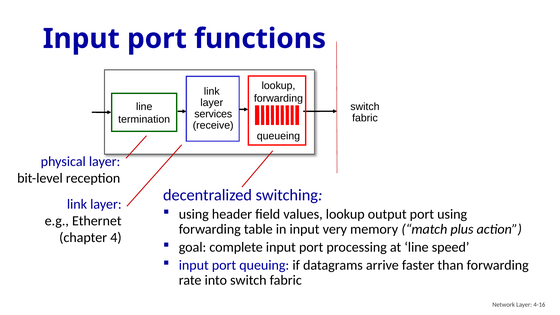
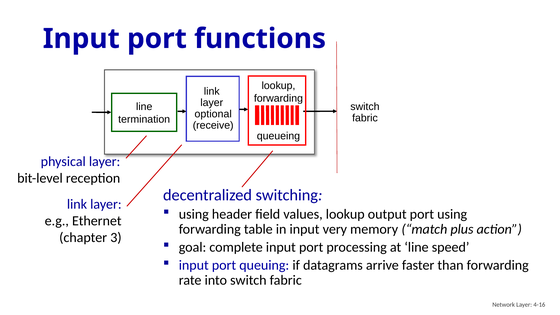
services: services -> optional (213, 114)
4: 4 -> 3 (116, 238)
